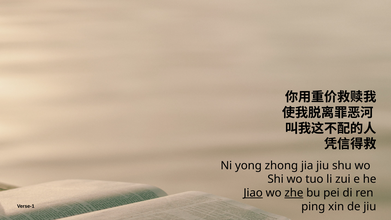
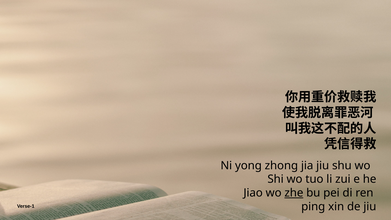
Jiao underline: present -> none (253, 193)
